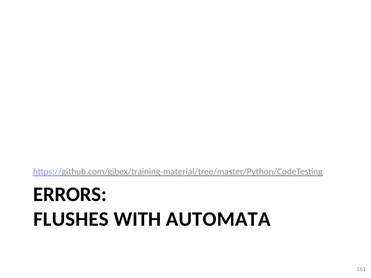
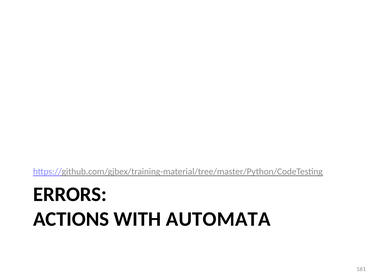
FLUSHES: FLUSHES -> ACTIONS (71, 219)
